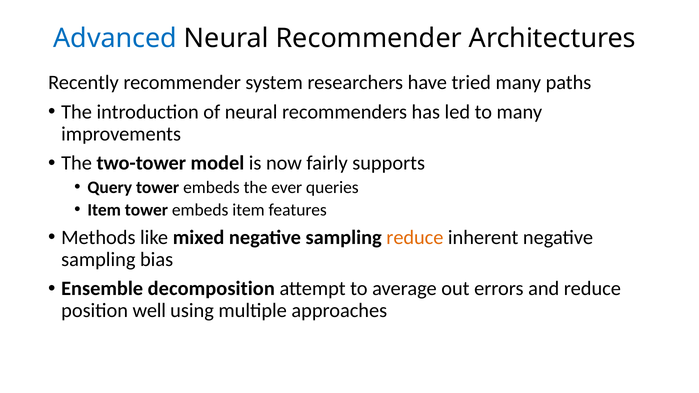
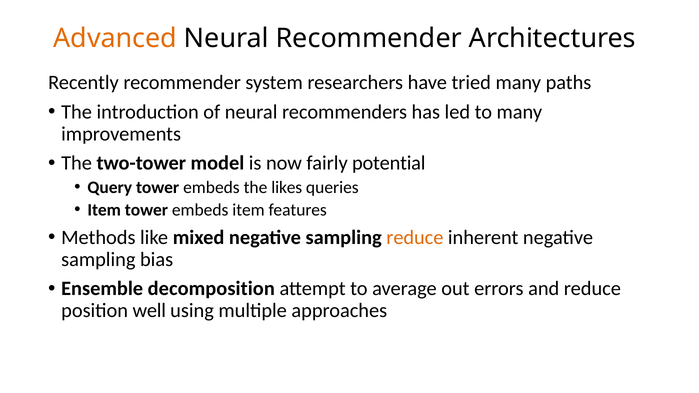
Advanced colour: blue -> orange (115, 39)
supports: supports -> potential (389, 163)
ever: ever -> likes (287, 187)
